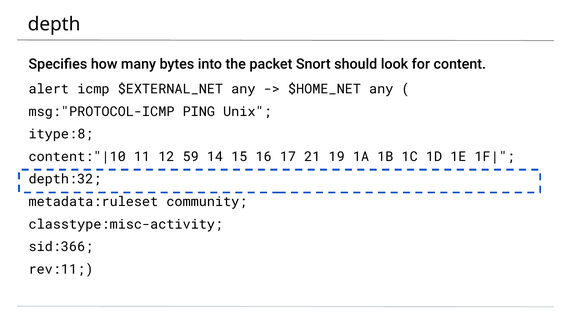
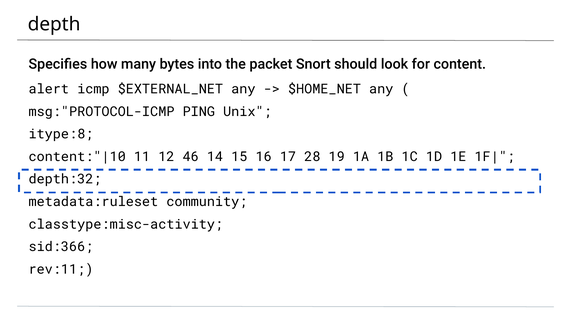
59: 59 -> 46 (191, 157)
21: 21 -> 28 (312, 157)
